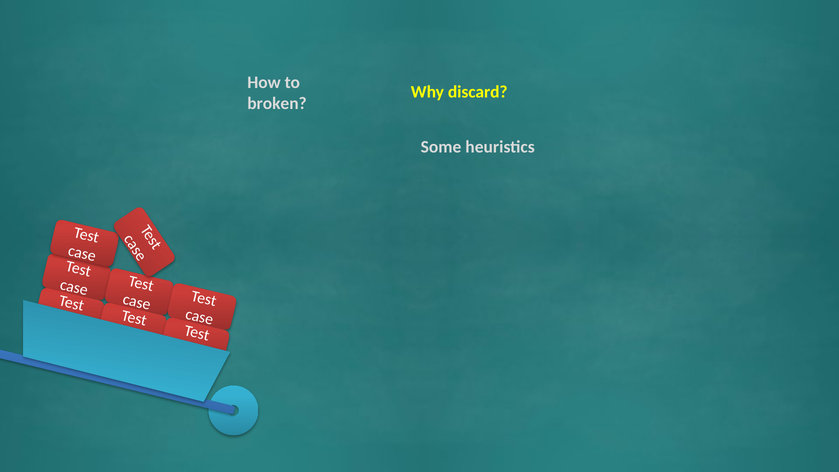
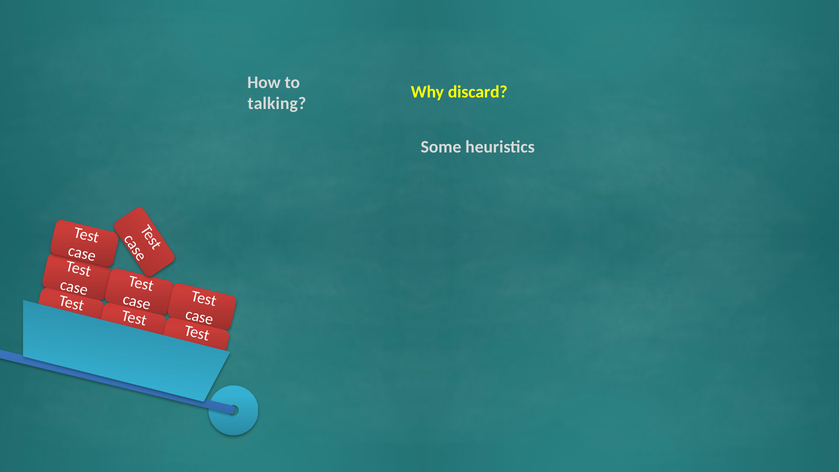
broken: broken -> talking (277, 103)
